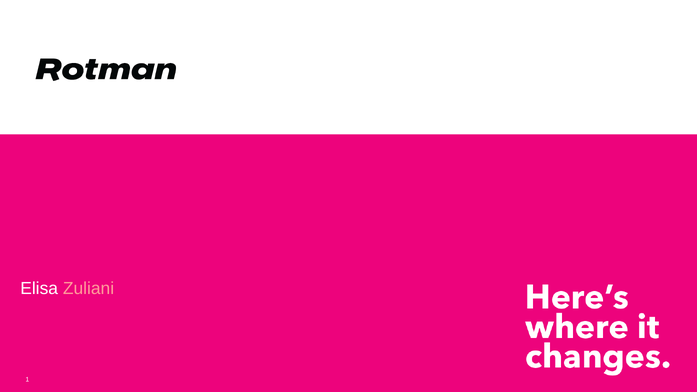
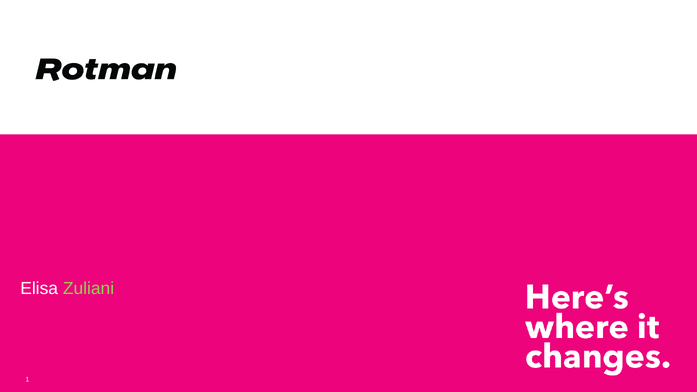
Zuliani colour: pink -> light green (89, 289)
